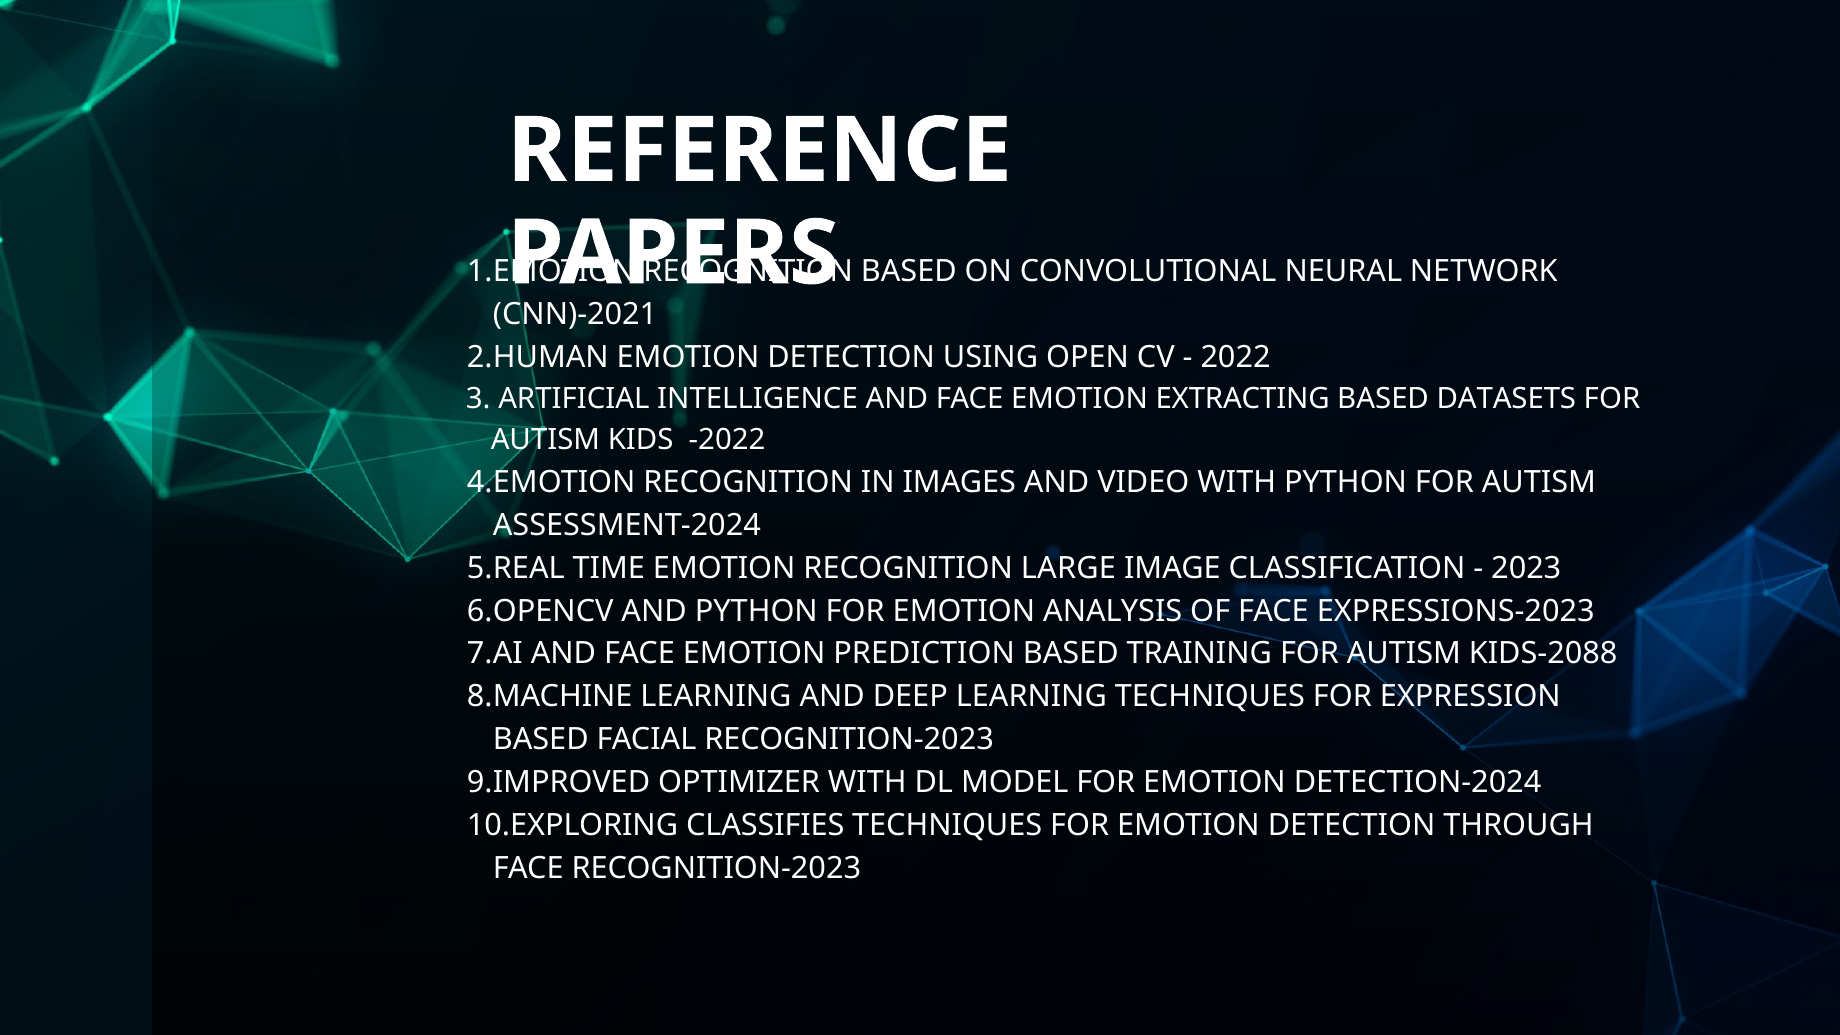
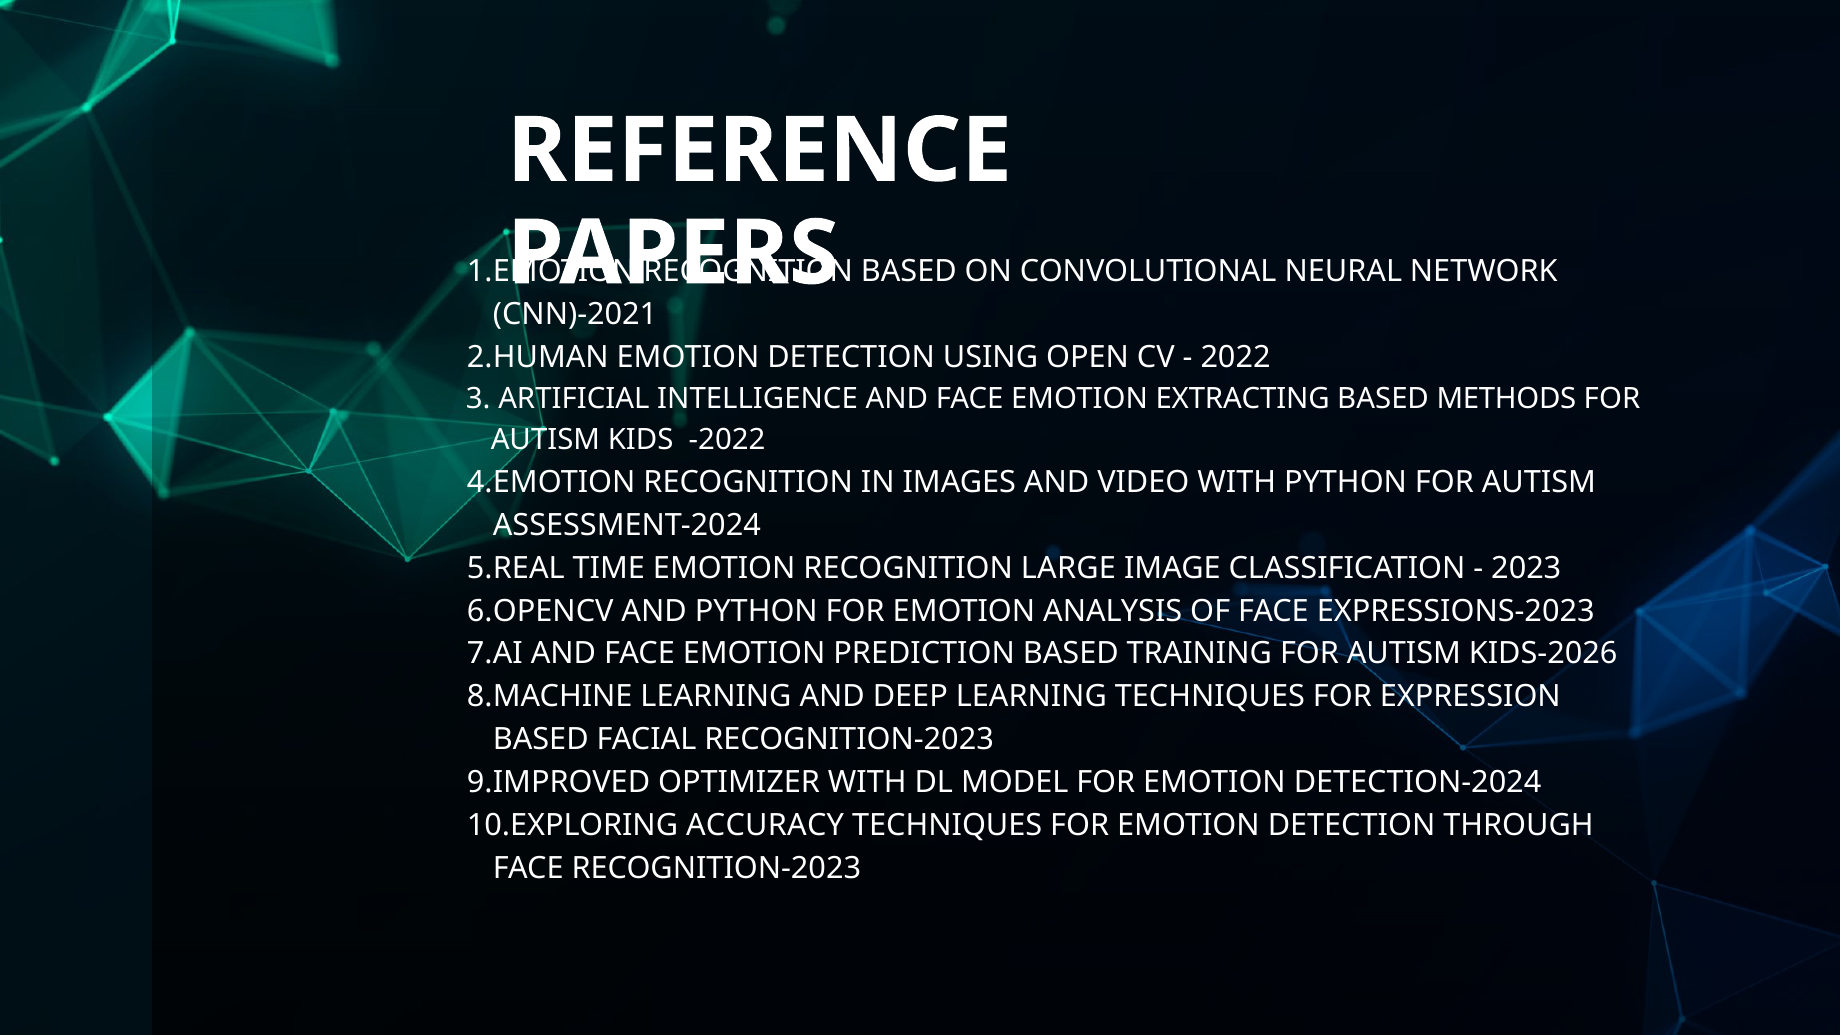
DATASETS: DATASETS -> METHODS (1506, 399)
KIDS-2088: KIDS-2088 -> KIDS-2026 (1543, 654)
CLASSIFIES: CLASSIFIES -> ACCURACY (765, 826)
